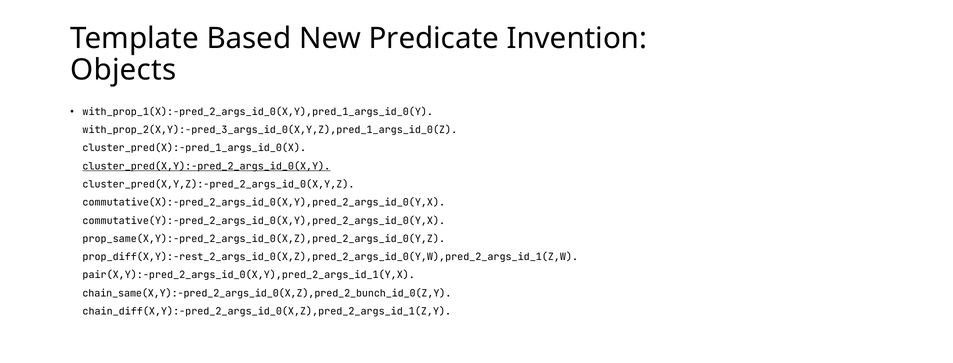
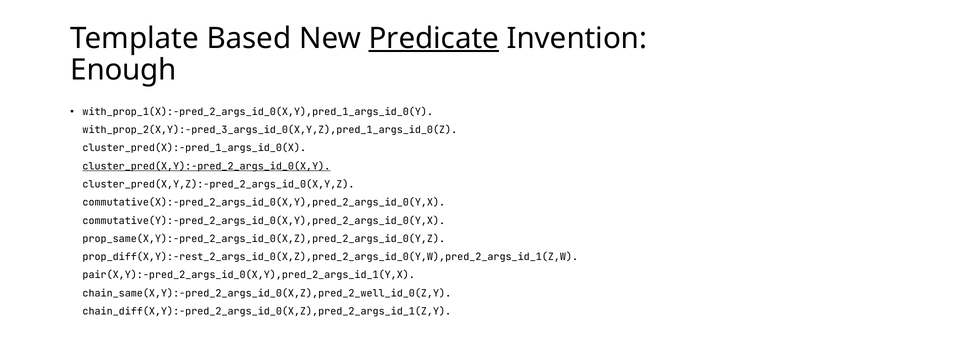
Predicate underline: none -> present (434, 38)
Objects: Objects -> Enough (124, 70)
chain_same(X,Y):-pred_2_args_id_0(X,Z),pred_2_bunch_id_0(Z,Y: chain_same(X,Y):-pred_2_args_id_0(X,Z),pred_2_bunch_id_0(Z,Y -> chain_same(X,Y):-pred_2_args_id_0(X,Z),pred_2_well_id_0(Z,Y (267, 293)
